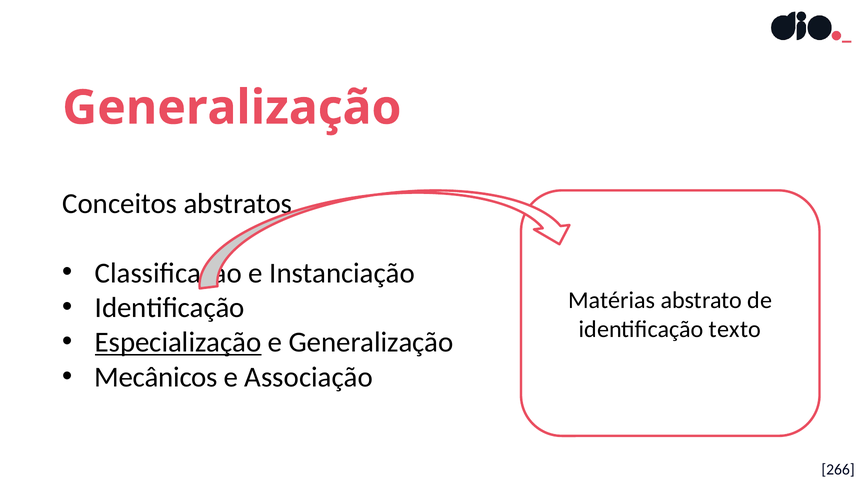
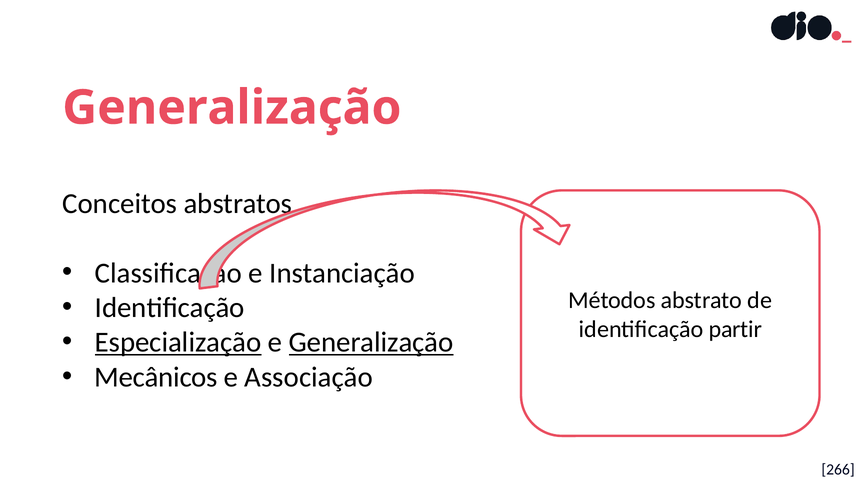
Matérias: Matérias -> Métodos (612, 300)
texto: texto -> partir (735, 329)
Generalização underline: none -> present (371, 342)
